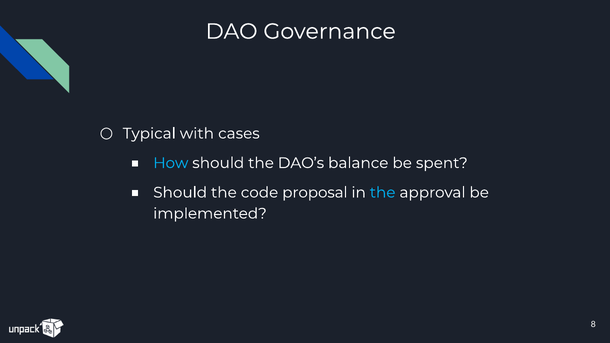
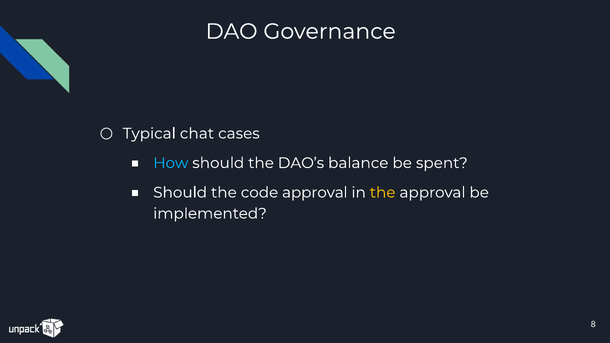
with: with -> chat (197, 134)
code proposal: proposal -> approval (315, 193)
the colour: light blue -> yellow (383, 193)
